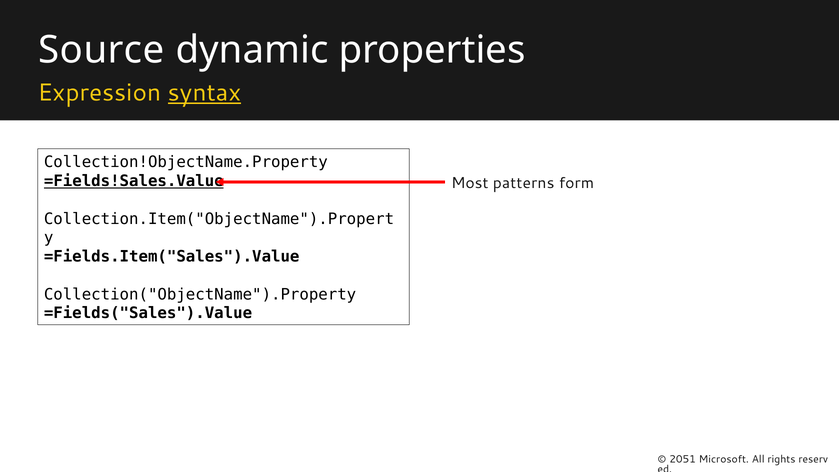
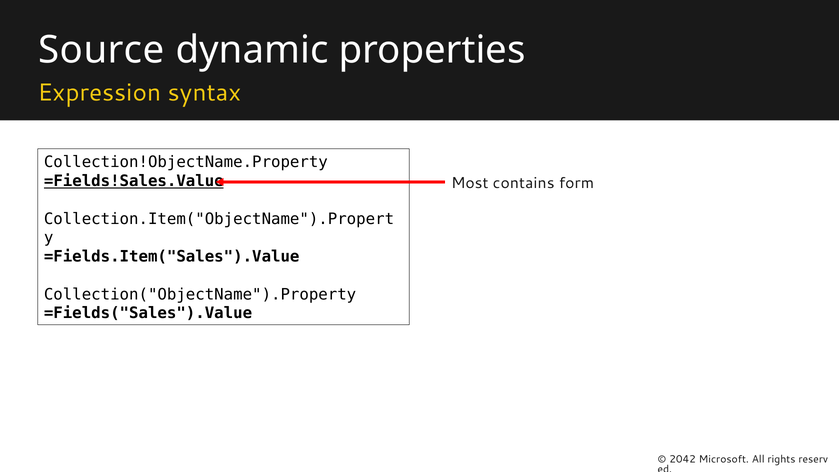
syntax underline: present -> none (204, 93)
patterns: patterns -> contains (524, 183)
2051: 2051 -> 2042 (683, 459)
